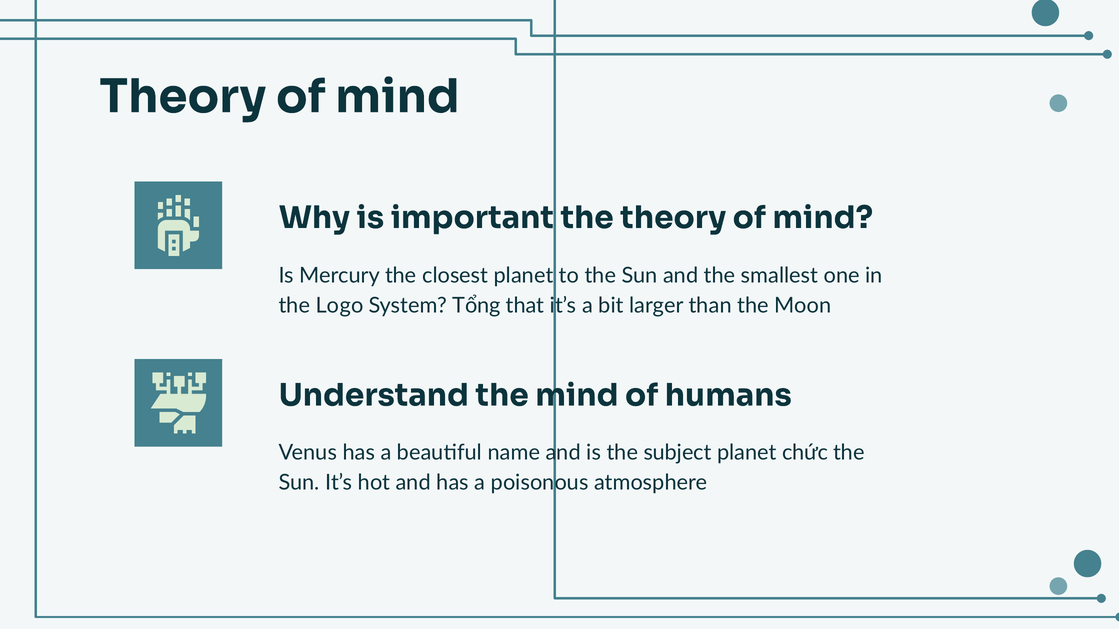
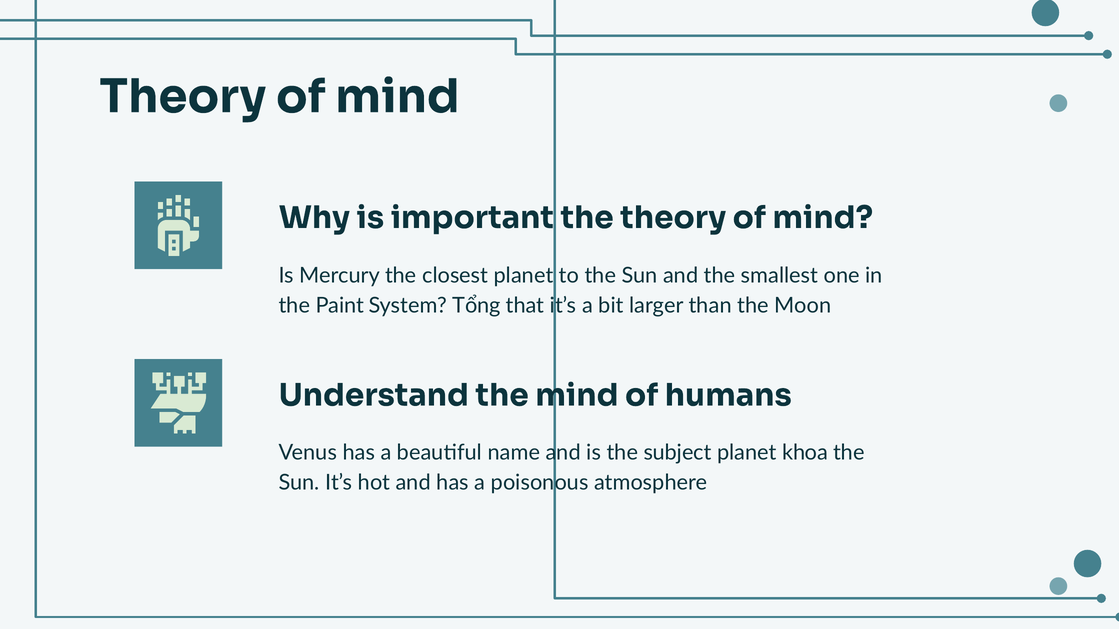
Logo: Logo -> Paint (340, 306)
chức: chức -> khoa (805, 453)
